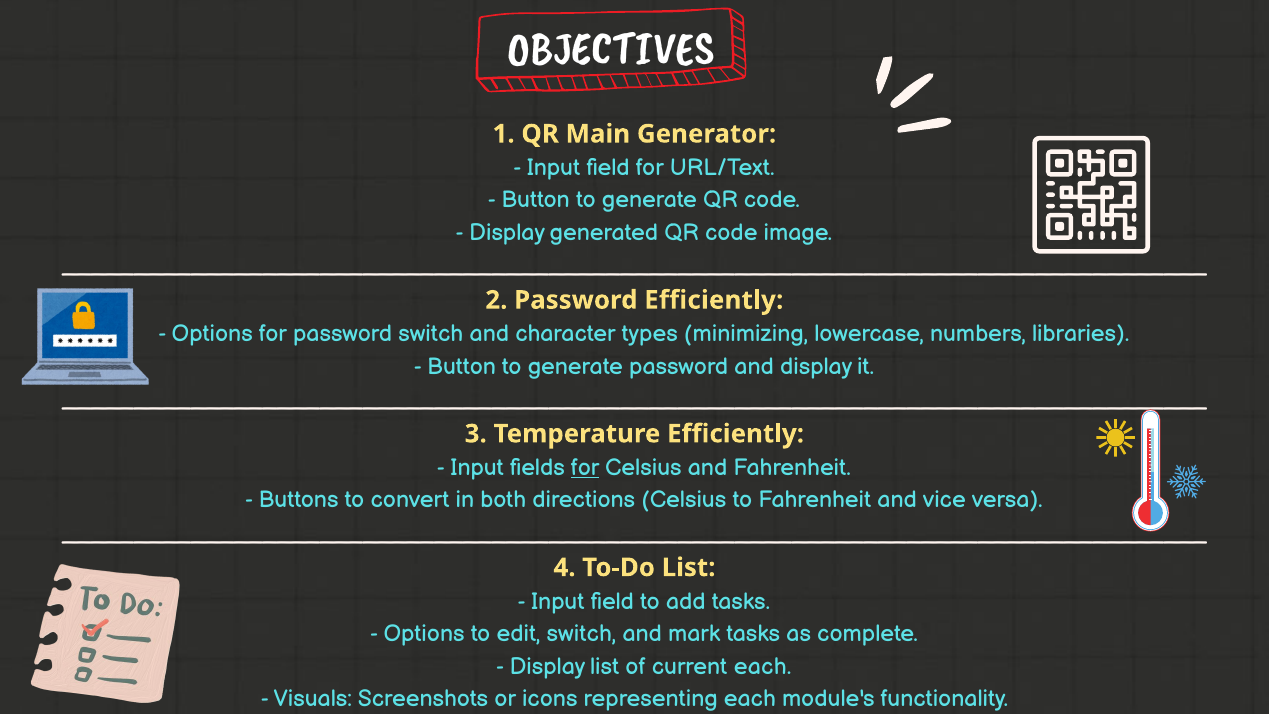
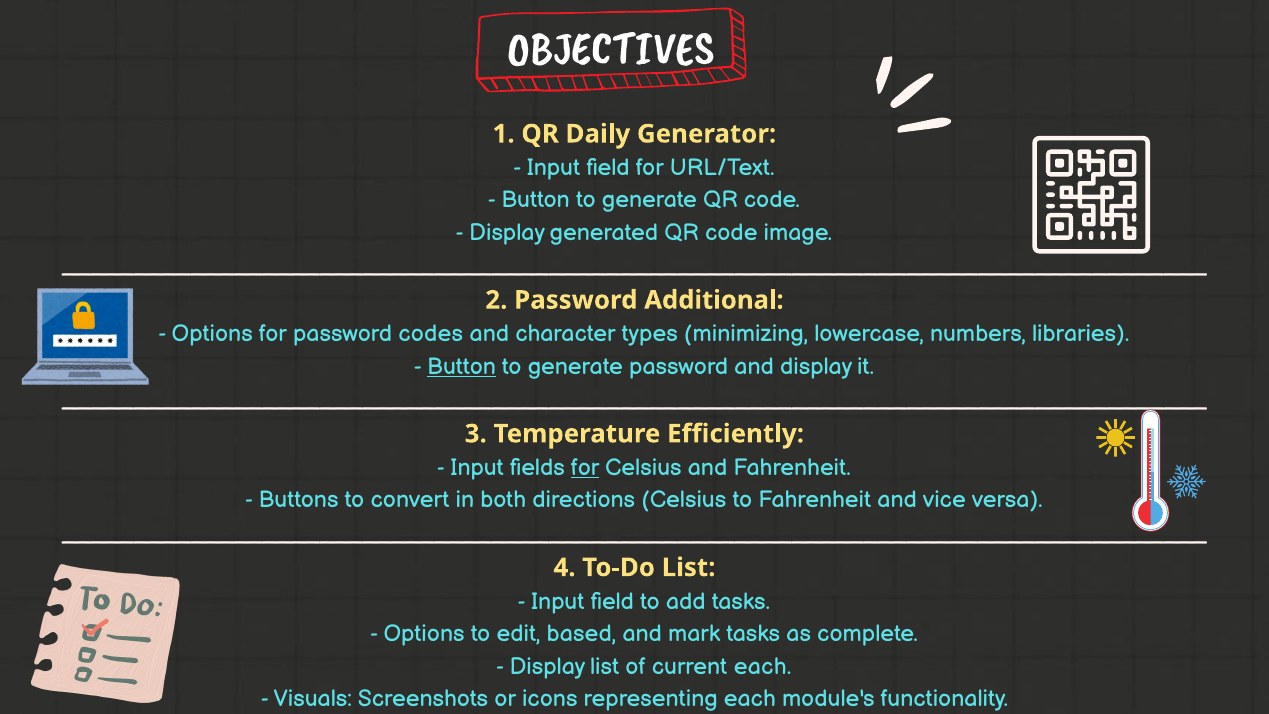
Main: Main -> Daily (598, 134)
Password Efficiently: Efficiently -> Additional (714, 300)
password switch: switch -> codes (431, 334)
Button underline: none -> present (462, 366)
edit switch: switch -> based (581, 634)
